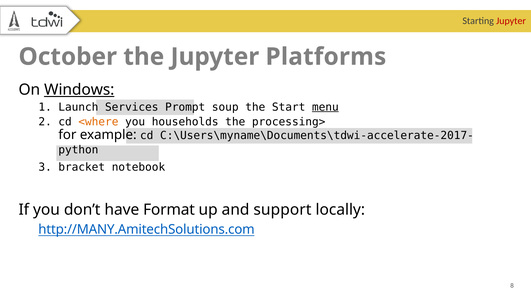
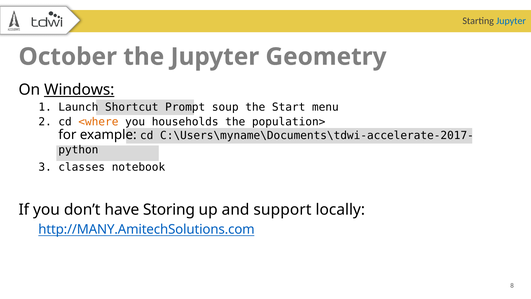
Jupyter colour: red -> blue (511, 21)
Platforms: Platforms -> Geometry (326, 57)
Services: Services -> Shortcut (132, 107)
menu underline: present -> none (325, 107)
processing>: processing> -> population> (289, 122)
bracket: bracket -> classes (82, 167)
Format: Format -> Storing (169, 209)
